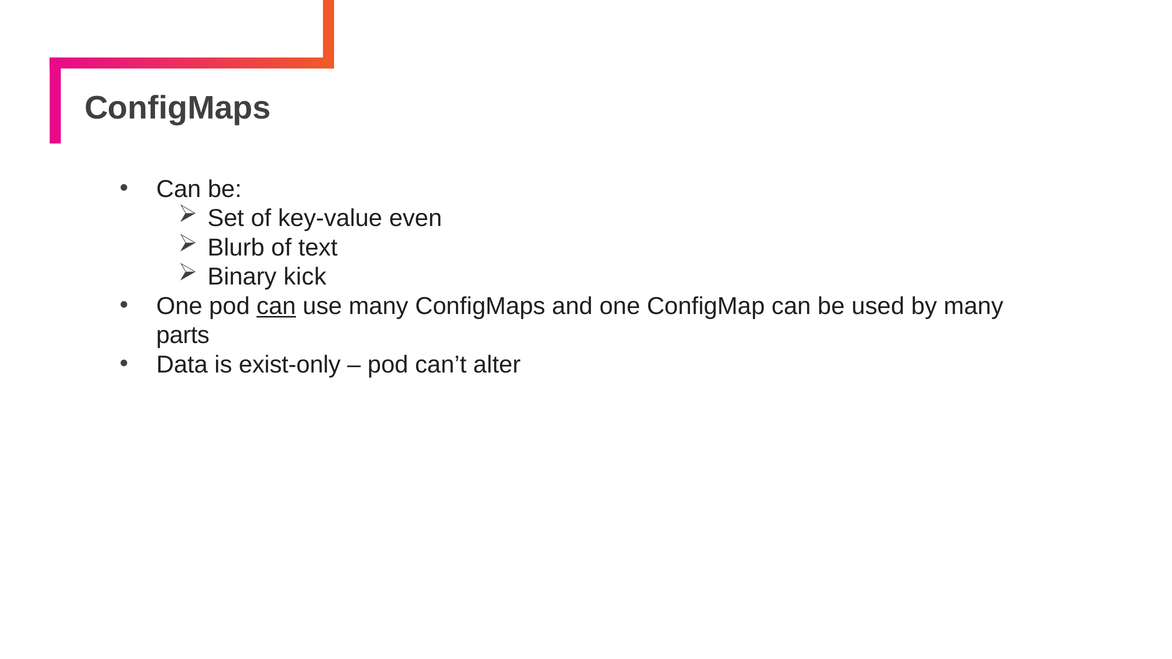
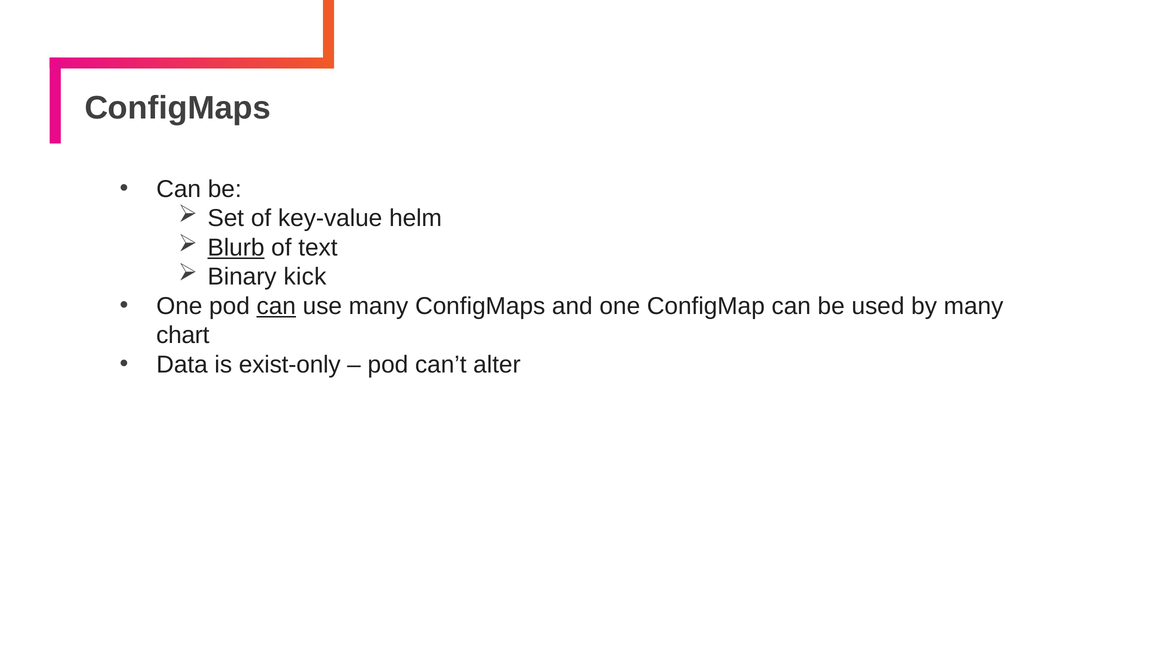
even: even -> helm (416, 218)
Blurb underline: none -> present (236, 248)
parts: parts -> chart (183, 336)
